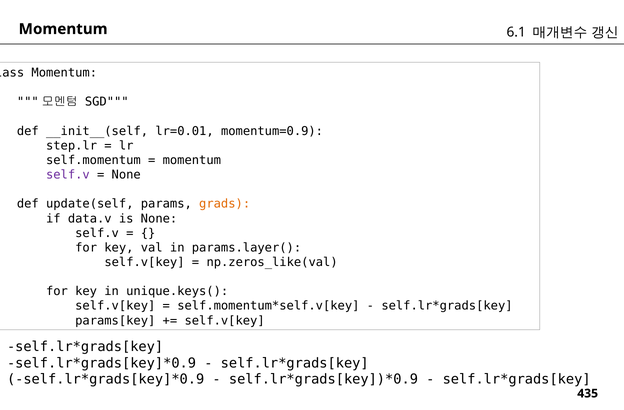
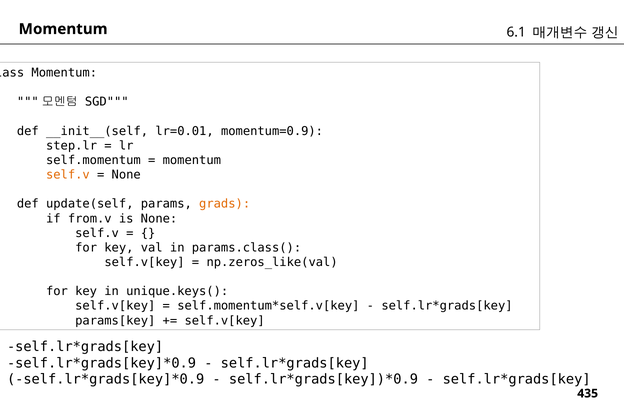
self.v colour: purple -> orange (68, 175)
data.v: data.v -> from.v (90, 218)
params.layer(: params.layer( -> params.class( (247, 248)
